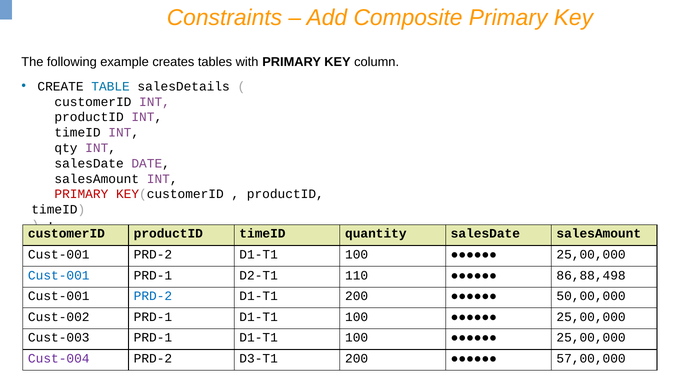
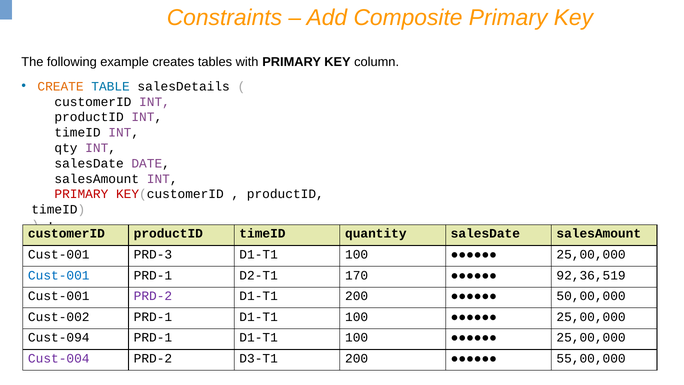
CREATE colour: black -> orange (61, 86)
PRD-2: PRD-2 -> PRD-3 (153, 254)
110: 110 -> 170 (357, 275)
86,88,498: 86,88,498 -> 92,36,519 (591, 275)
PRD-2 colour: blue -> purple (153, 296)
Cust-003: Cust-003 -> Cust-094 (59, 338)
57,00,000: 57,00,000 -> 55,00,000 (591, 358)
